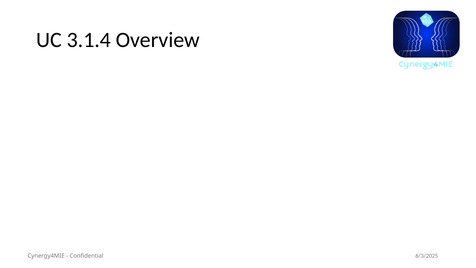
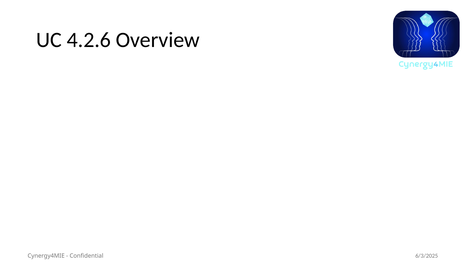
3.1.4: 3.1.4 -> 4.2.6 (89, 40)
